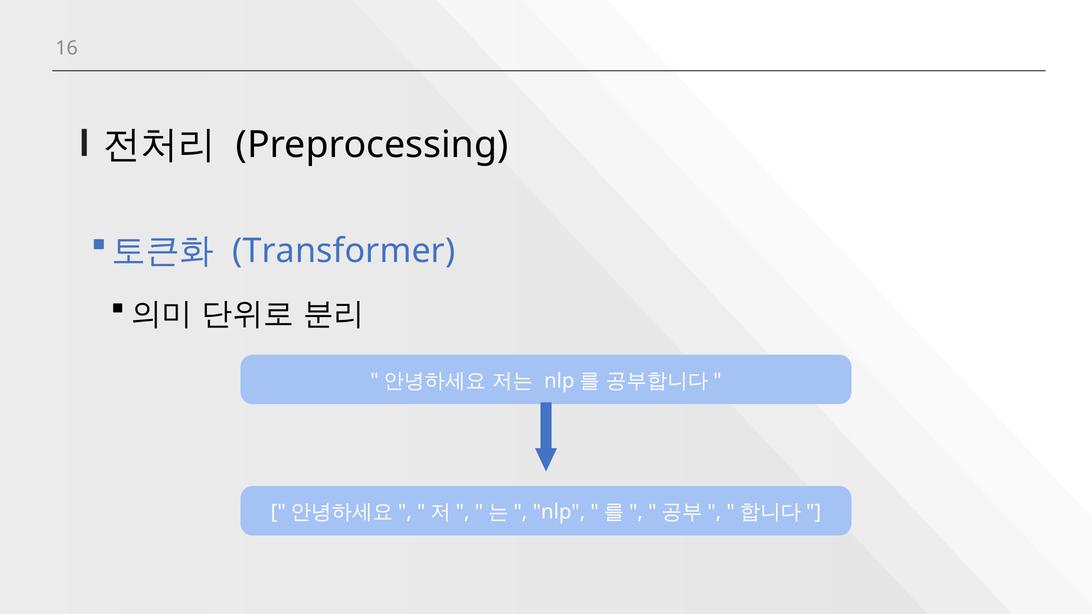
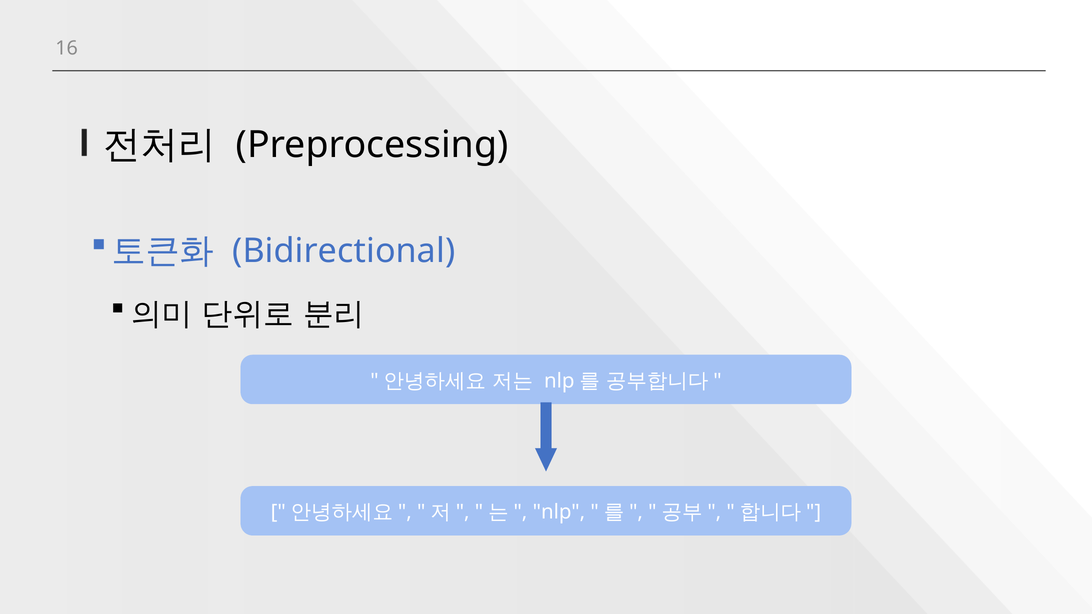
Transformer: Transformer -> Bidirectional (344, 251)
